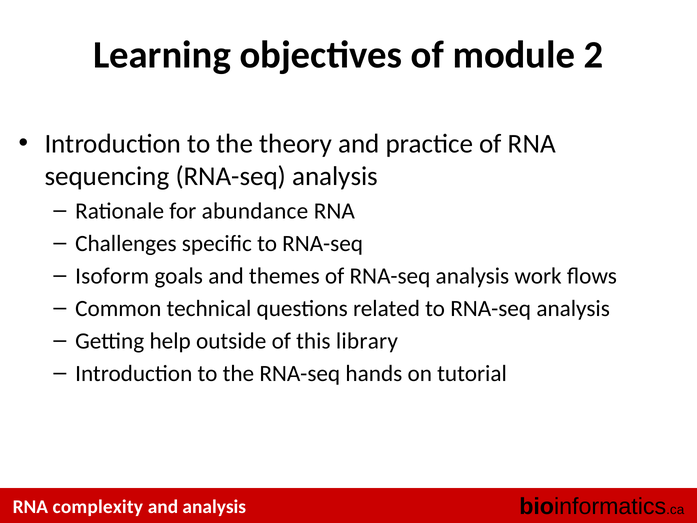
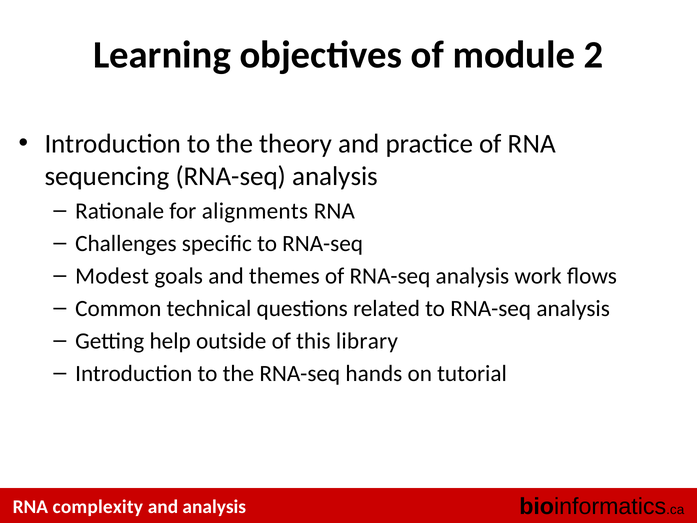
abundance: abundance -> alignments (255, 211)
Isoform: Isoform -> Modest (112, 276)
